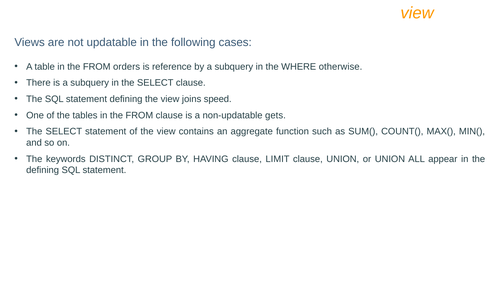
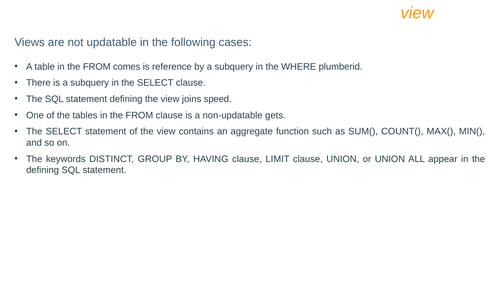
orders: orders -> comes (127, 67)
otherwise: otherwise -> plumberid (341, 67)
